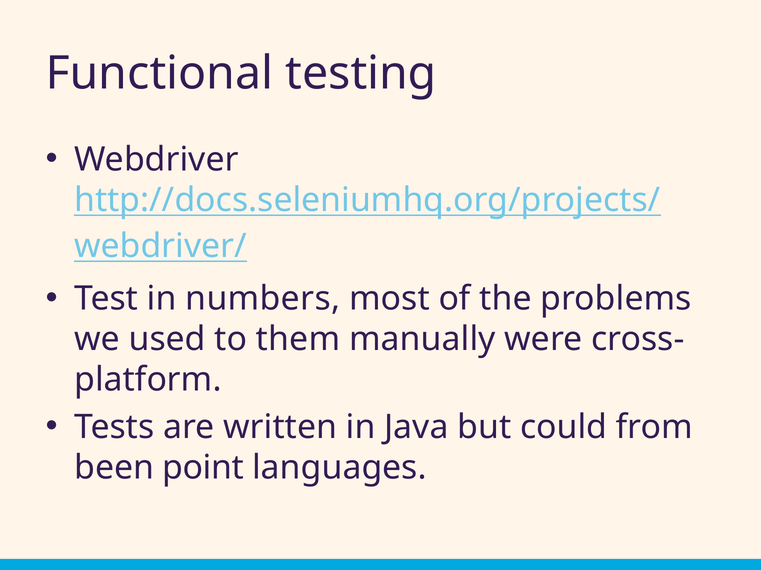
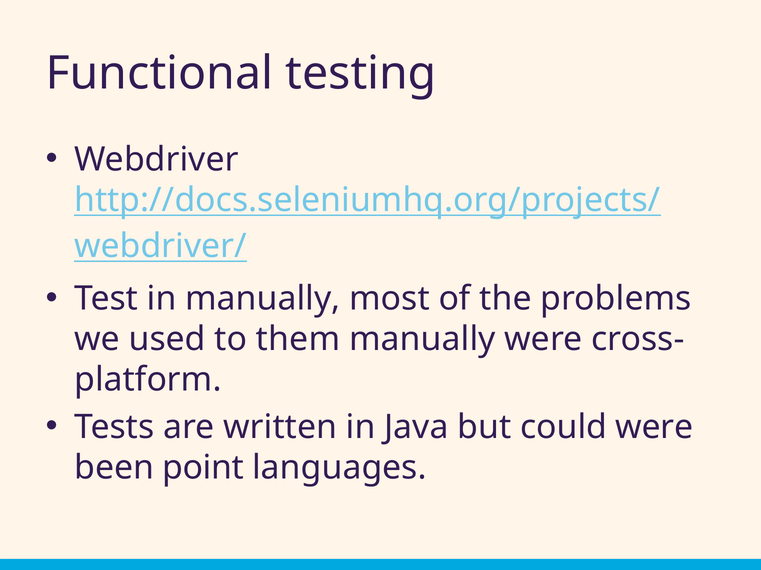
in numbers: numbers -> manually (263, 299)
could from: from -> were (654, 428)
